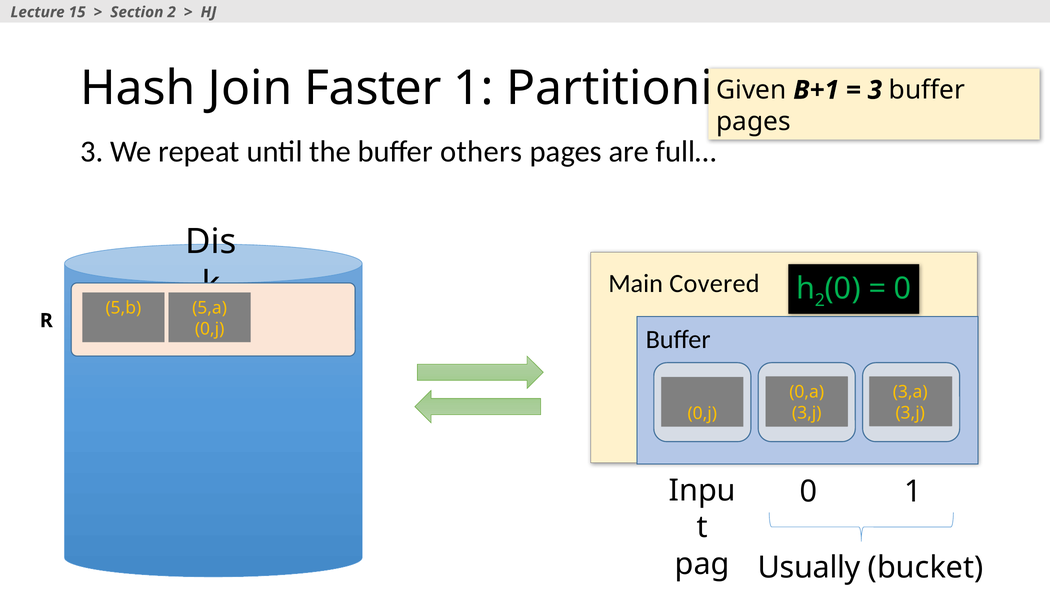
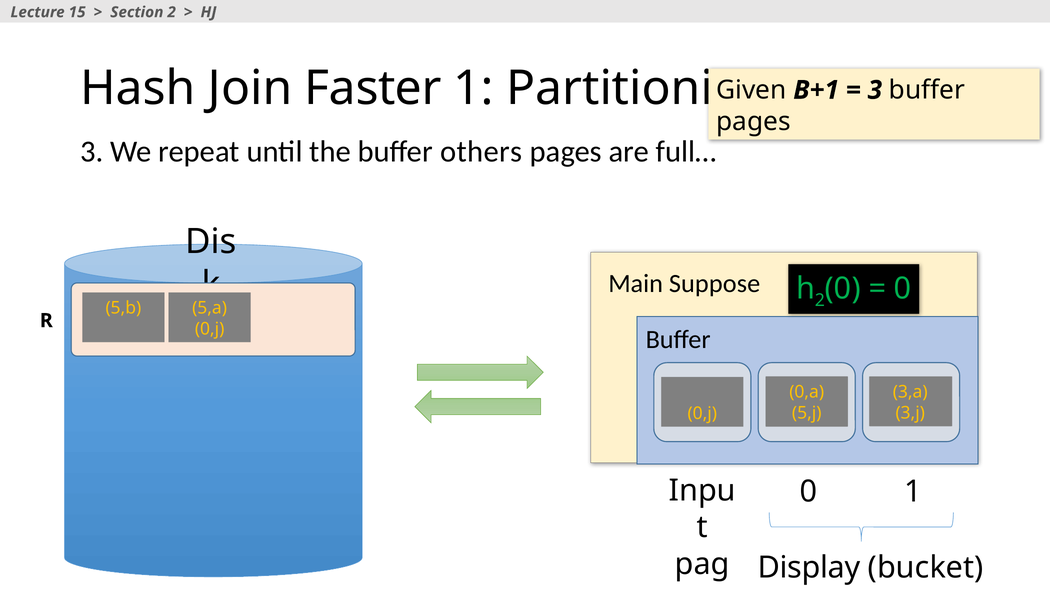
Covered: Covered -> Suppose (715, 283)
3,j: 3,j -> 5,j (807, 413)
Usually: Usually -> Display (809, 567)
